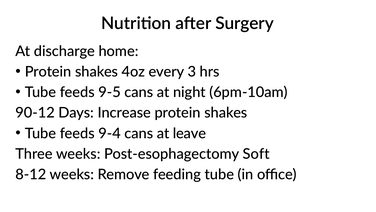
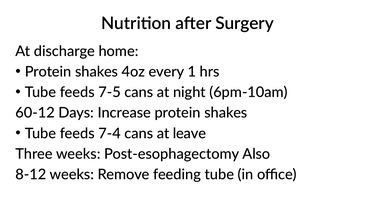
3: 3 -> 1 (192, 72)
9-5: 9-5 -> 7-5 (110, 92)
90-12: 90-12 -> 60-12 (35, 113)
9-4: 9-4 -> 7-4 (110, 133)
Soft: Soft -> Also (256, 154)
